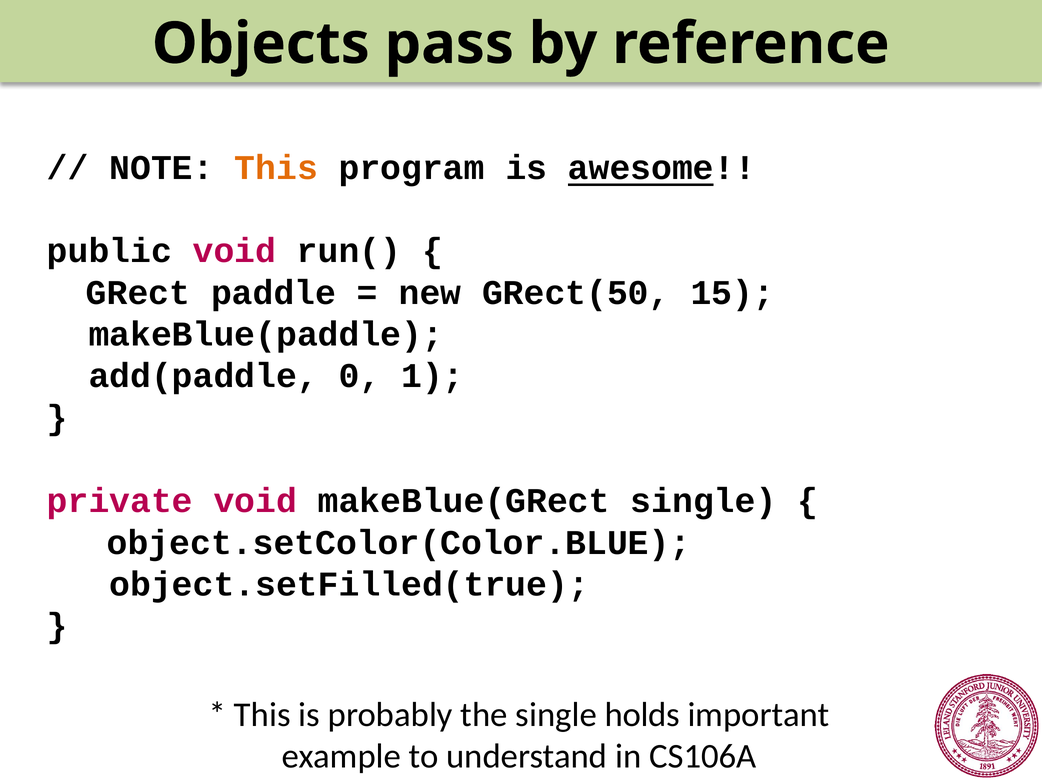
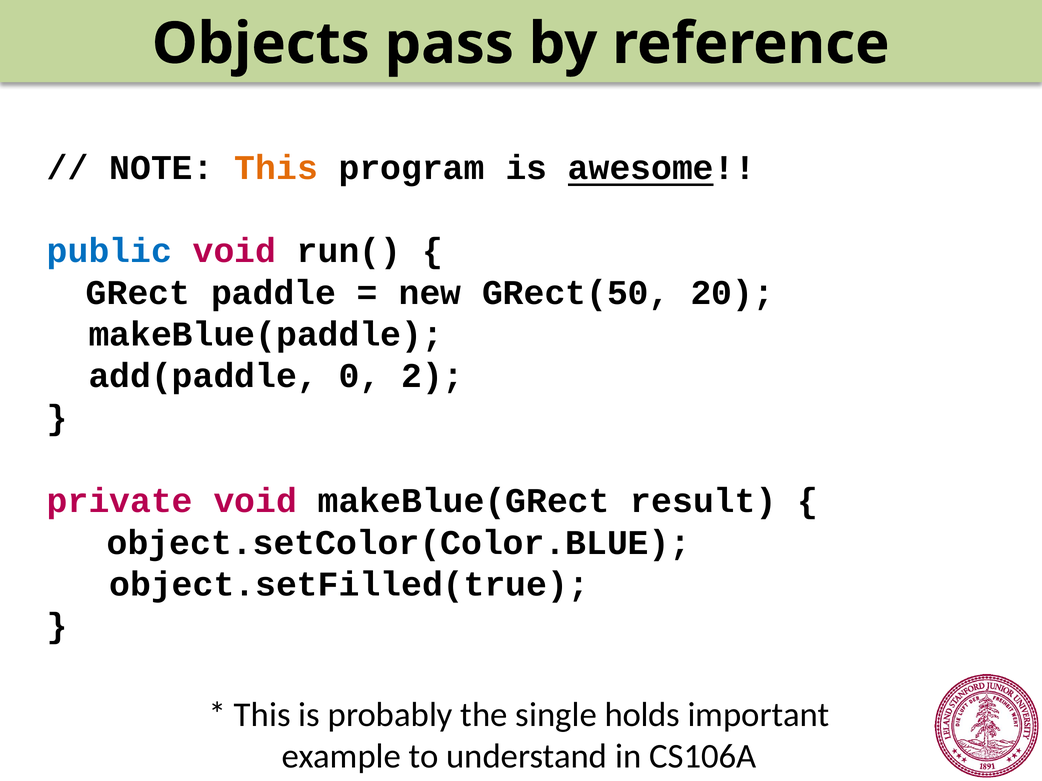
public colour: black -> blue (109, 251)
15: 15 -> 20 (732, 293)
1: 1 -> 2 (433, 376)
makeBlue(GRect single: single -> result (703, 501)
